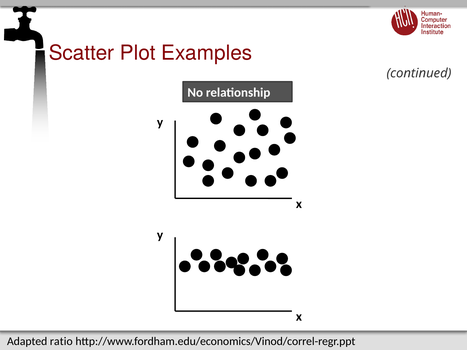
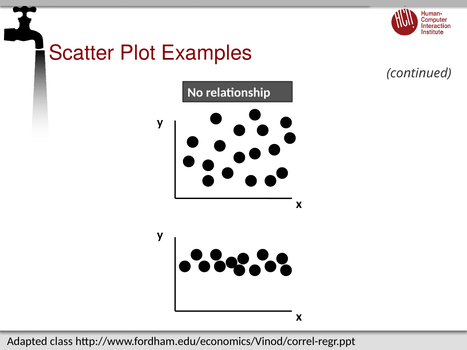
ratio: ratio -> class (61, 341)
